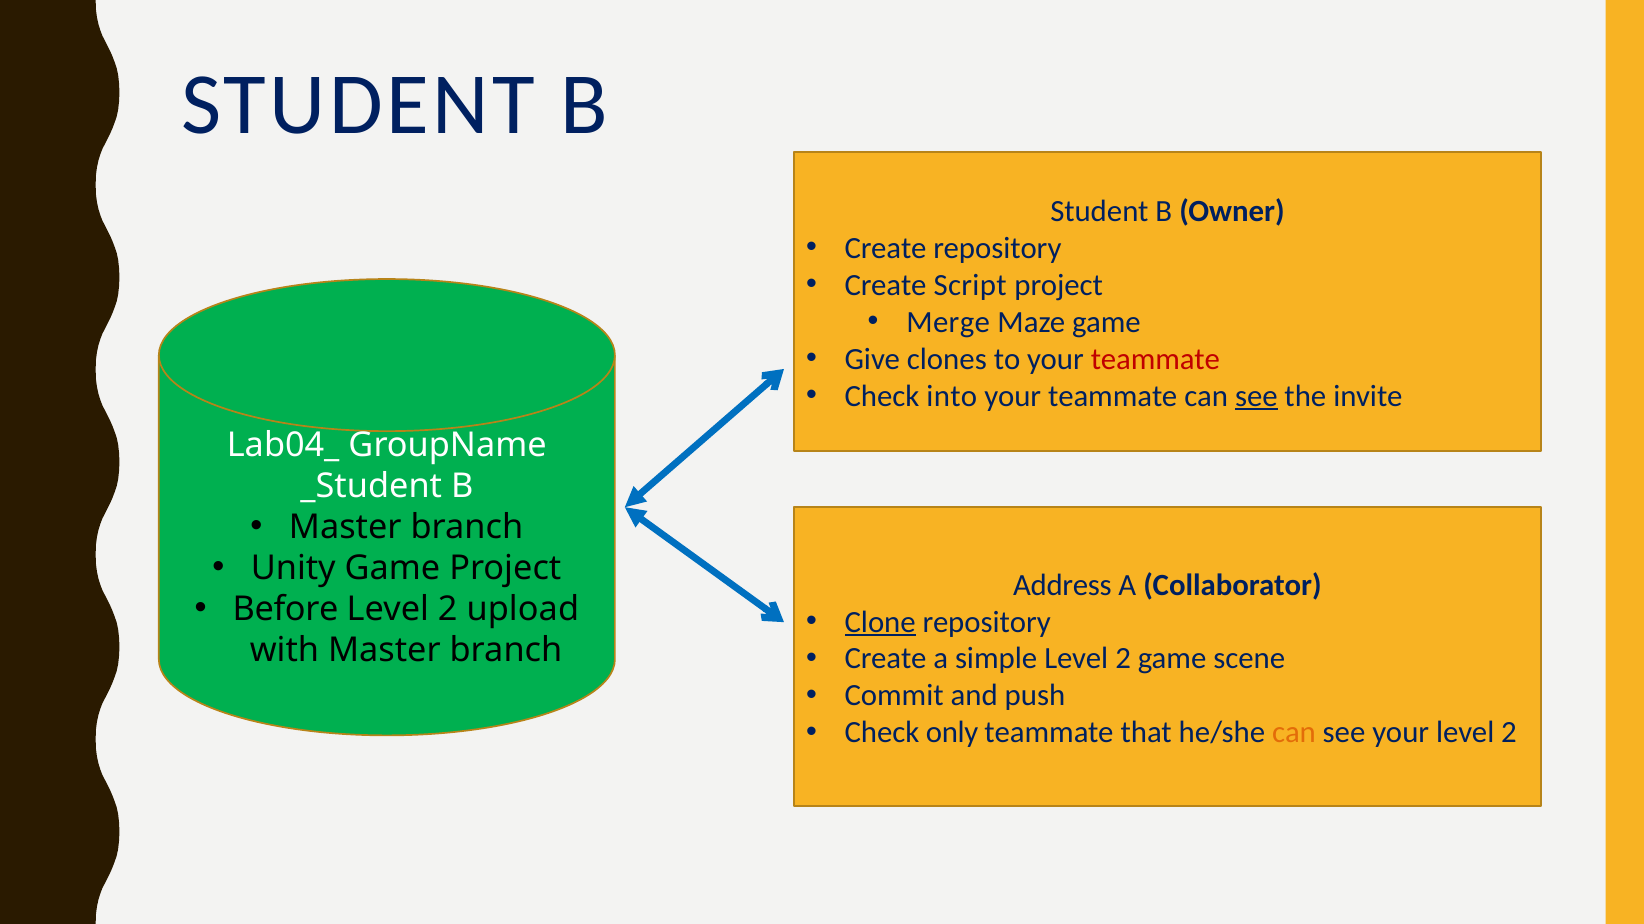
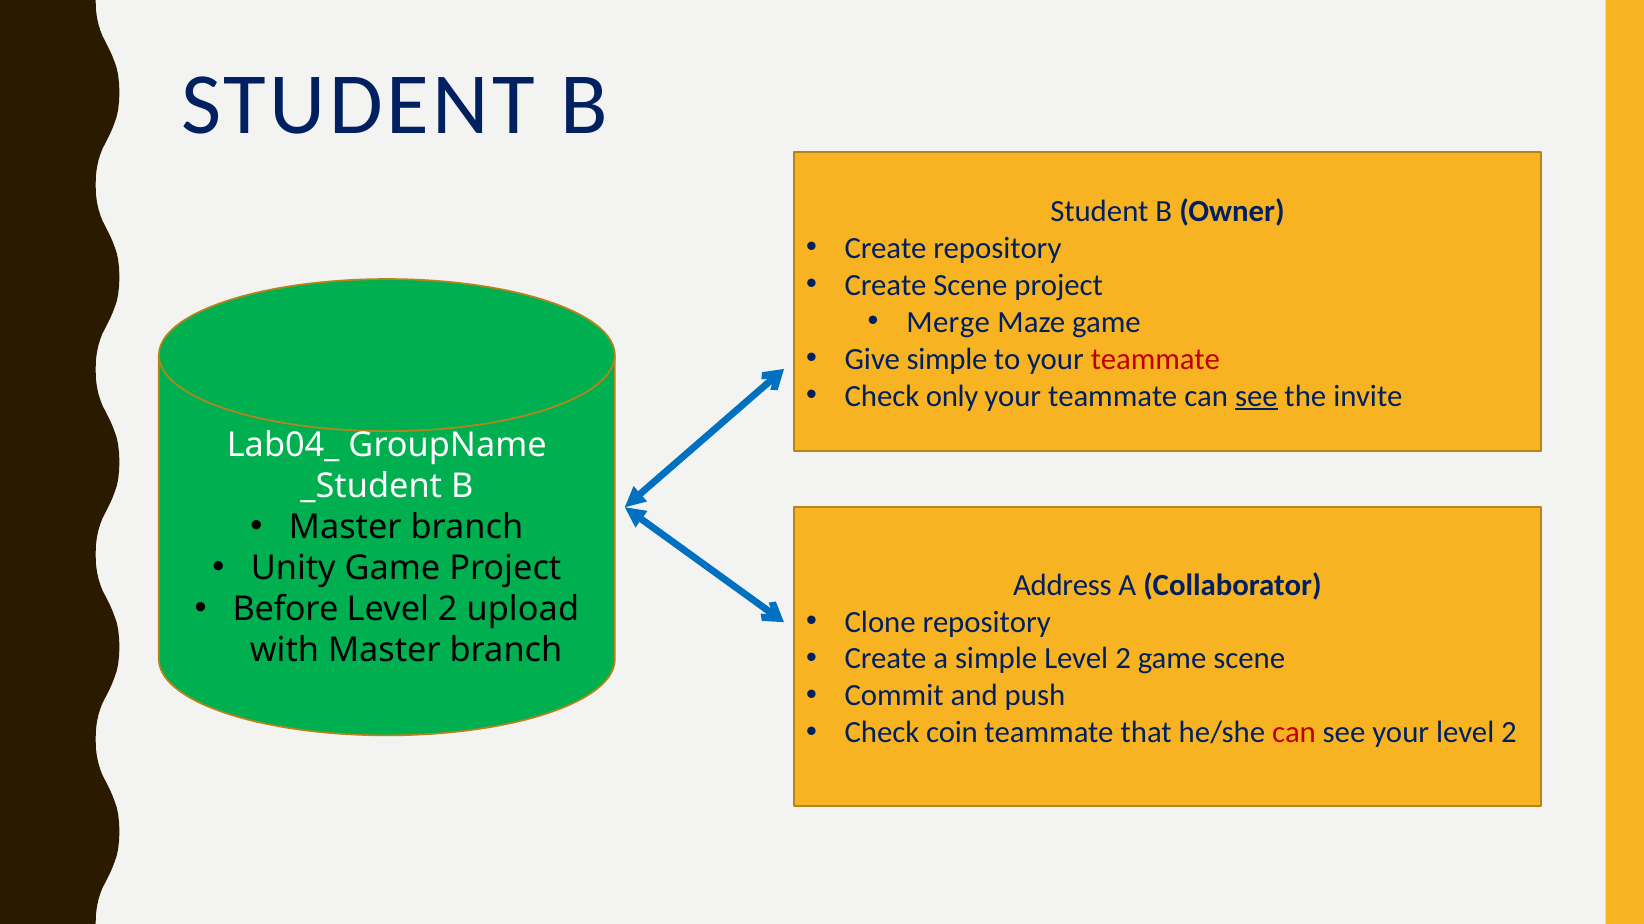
Create Script: Script -> Scene (970, 285)
Give clones: clones -> simple (947, 359)
into: into -> only (952, 396)
Clone underline: present -> none (880, 622)
only: only -> coin (952, 733)
can colour: orange -> red (1294, 733)
